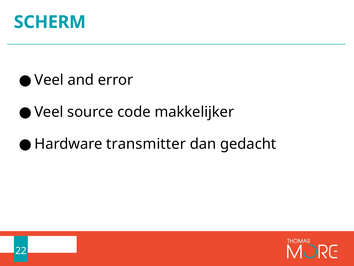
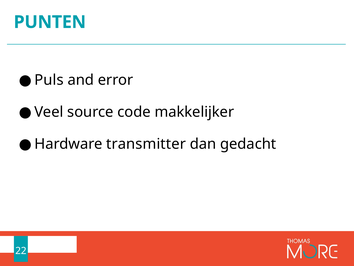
SCHERM: SCHERM -> PUNTEN (50, 22)
Veel: Veel -> Puls (49, 80)
